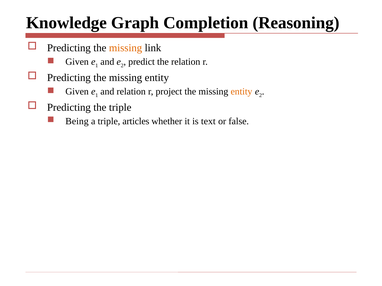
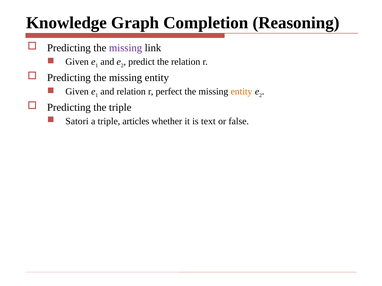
missing colour: orange -> purple (126, 48)
project: project -> perfect (169, 92)
Being: Being -> Satori (77, 121)
